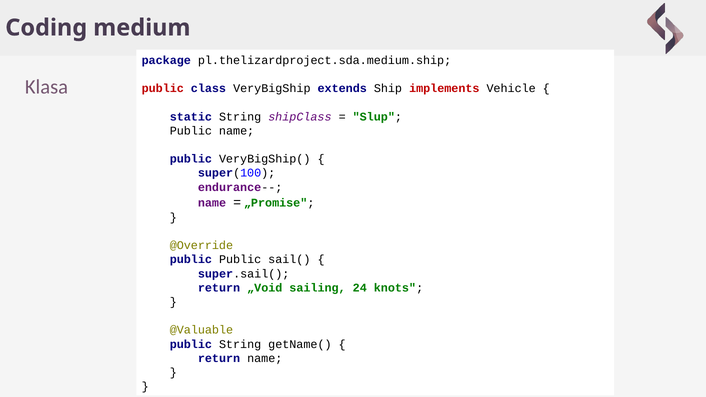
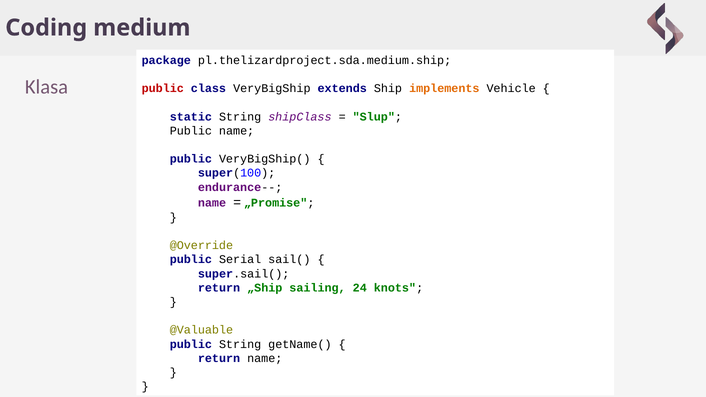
implements colour: red -> orange (444, 88)
public Public: Public -> Serial (240, 260)
„Void: „Void -> „Ship (265, 288)
